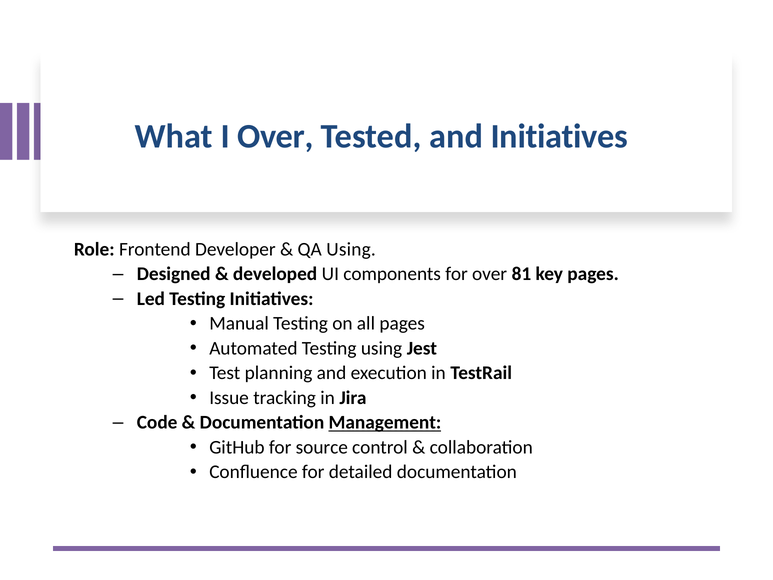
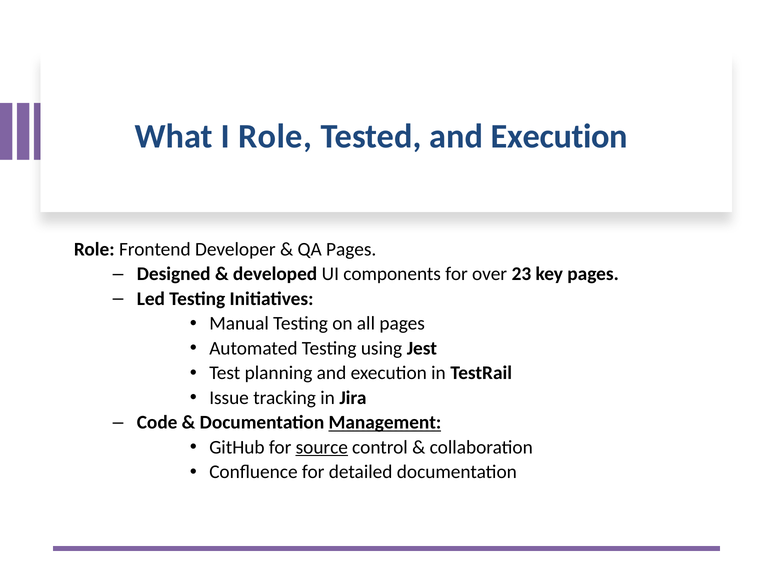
I Over: Over -> Role (275, 137)
Tested and Initiatives: Initiatives -> Execution (559, 137)
QA Using: Using -> Pages (351, 249)
81: 81 -> 23 (521, 274)
source underline: none -> present (322, 447)
